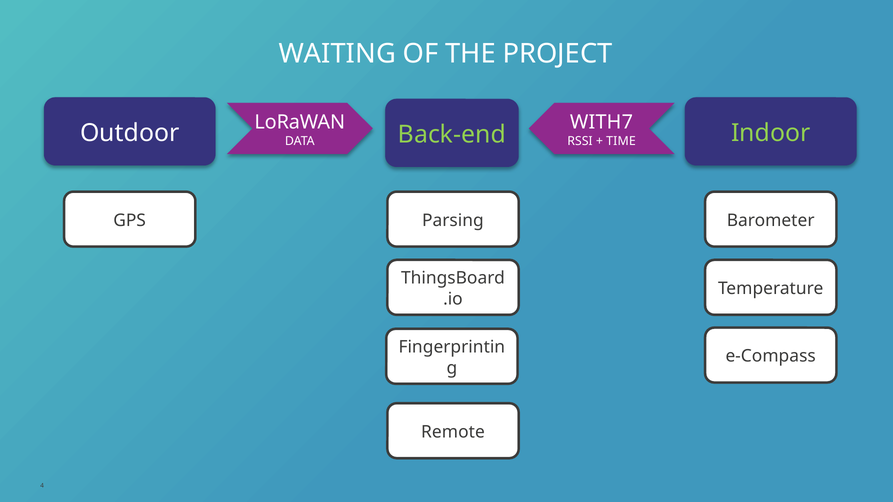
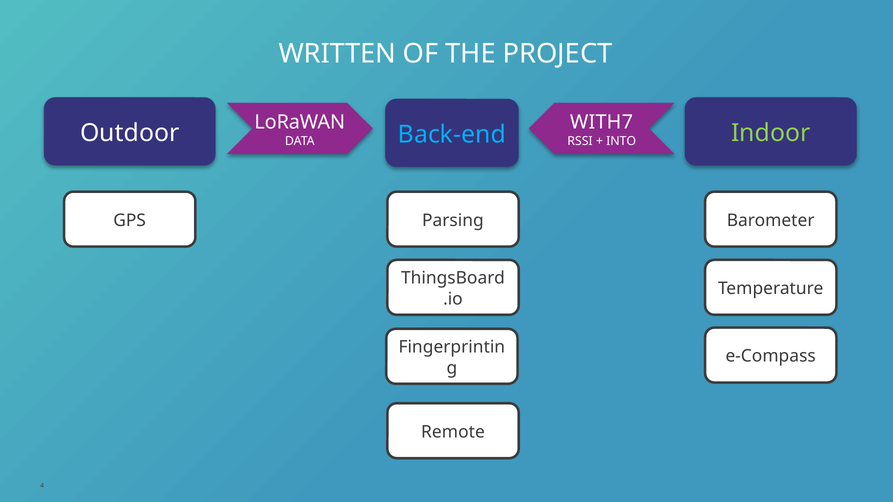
WAITING: WAITING -> WRITTEN (337, 54)
Back-end colour: light green -> light blue (452, 135)
TIME: TIME -> INTO (621, 141)
